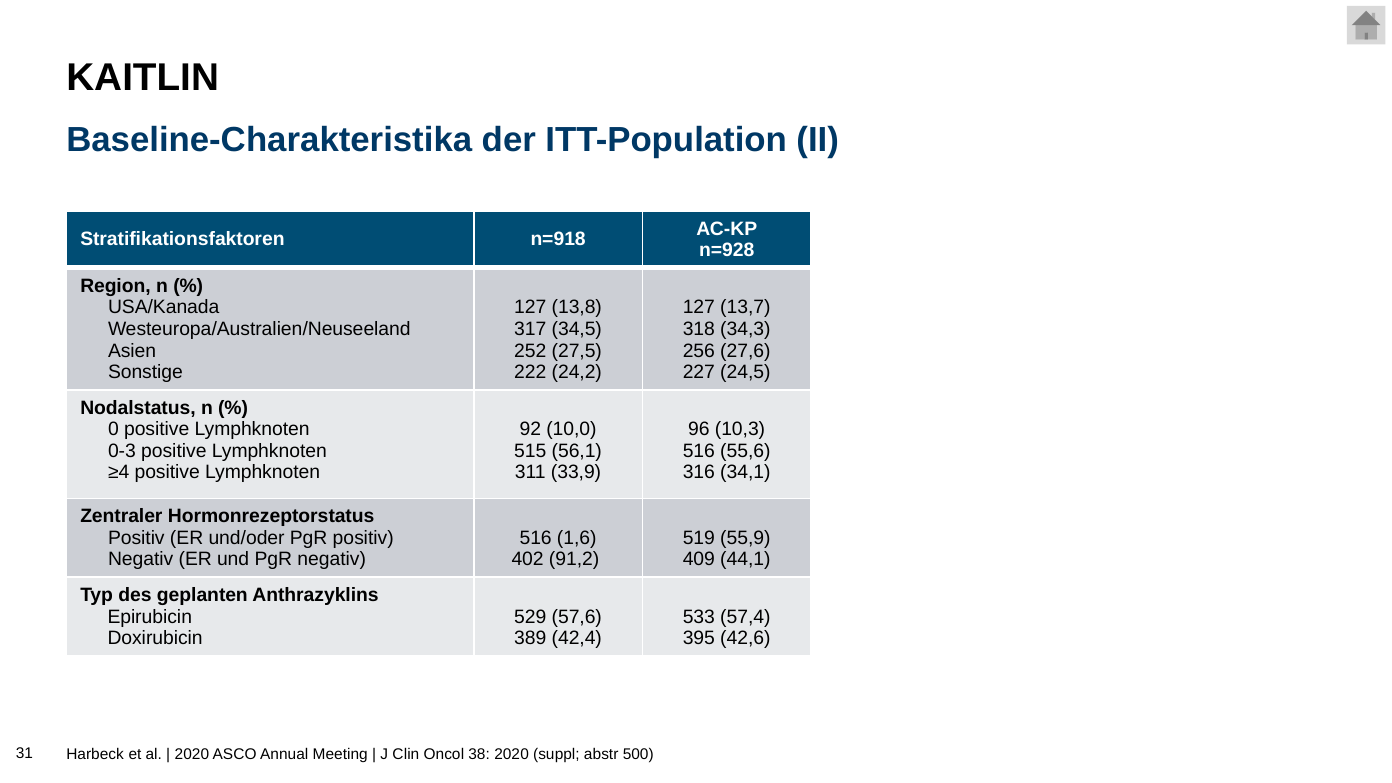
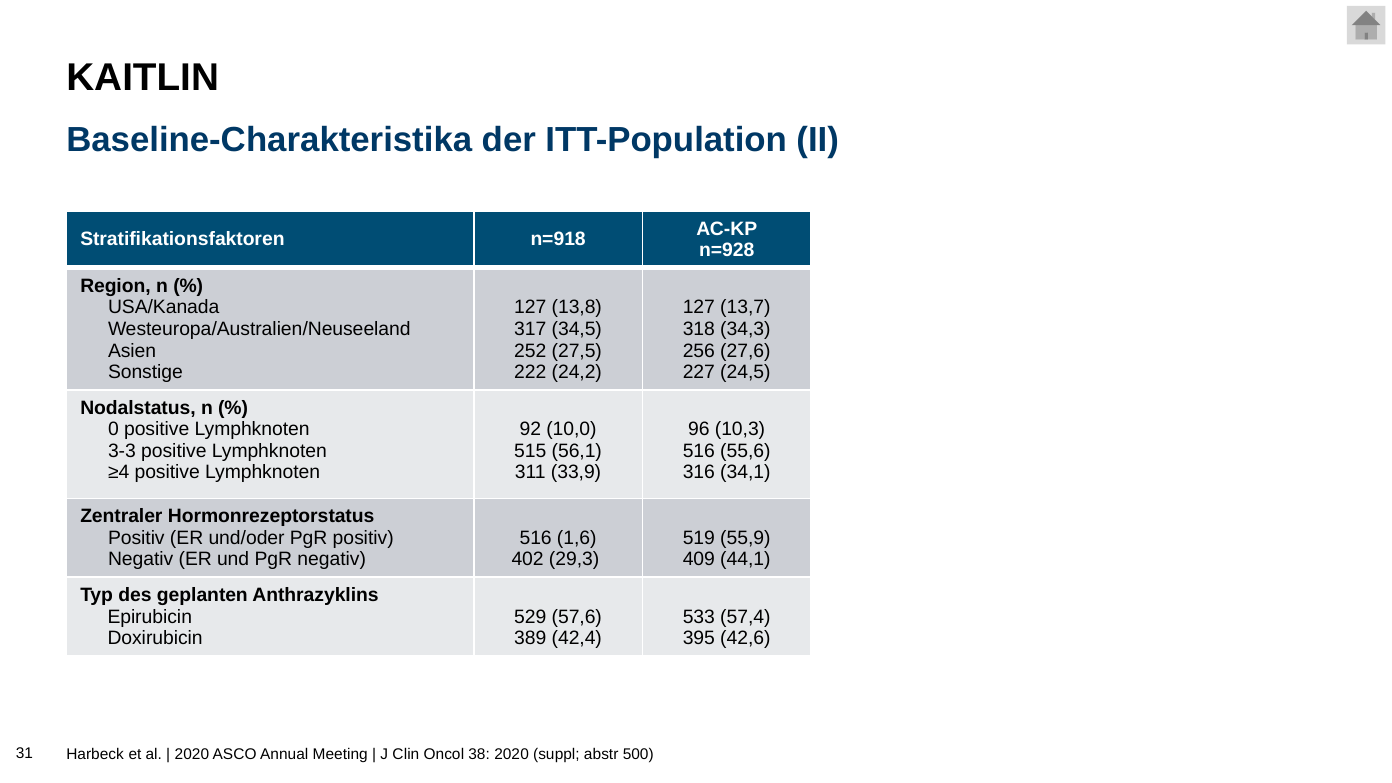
0-3: 0-3 -> 3-3 (122, 451)
91,2: 91,2 -> 29,3 (574, 560)
